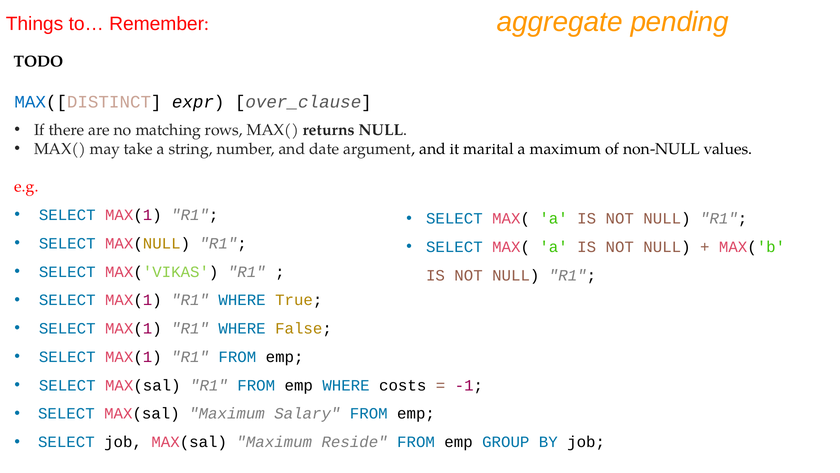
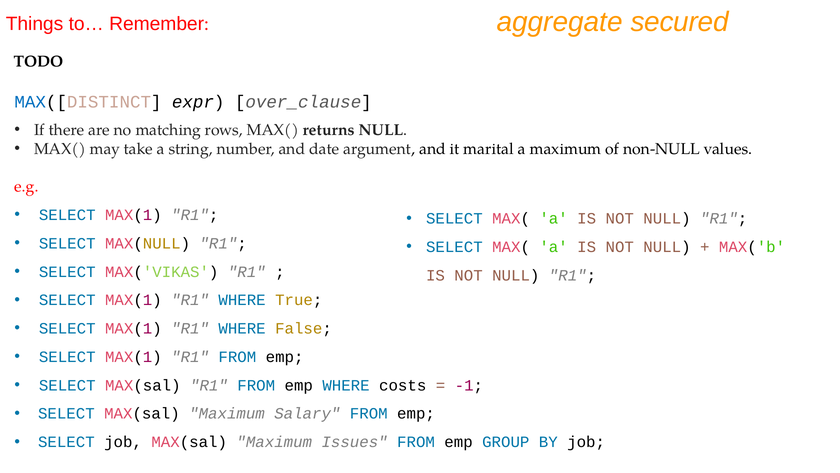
pending: pending -> secured (680, 22)
Reside: Reside -> Issues (355, 442)
